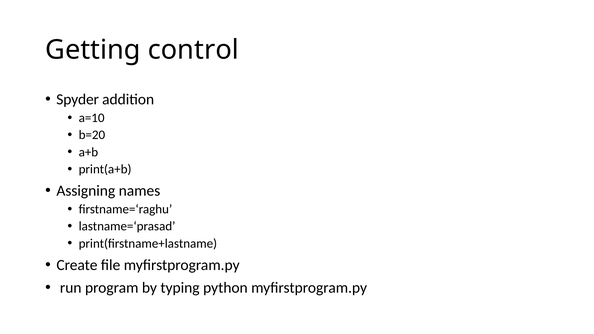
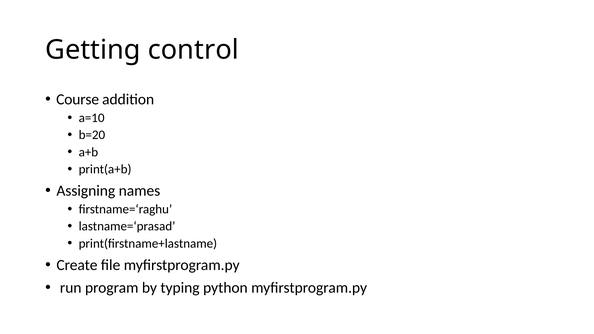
Spyder: Spyder -> Course (78, 99)
